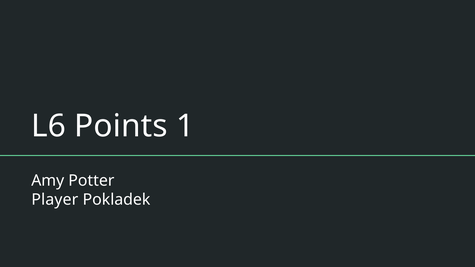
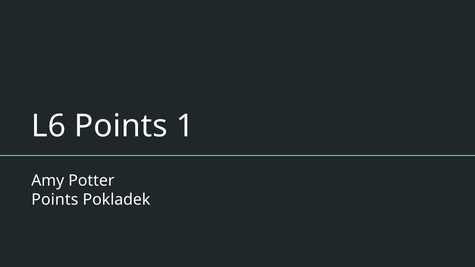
Player: Player -> Points (55, 200)
